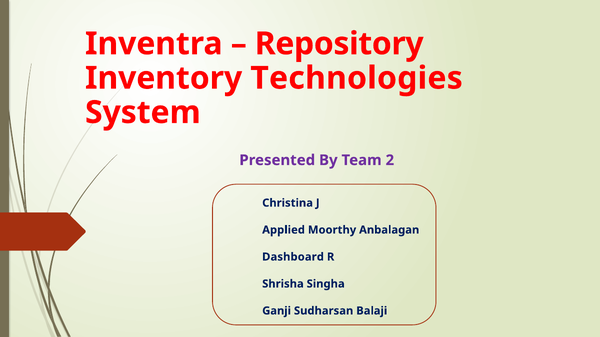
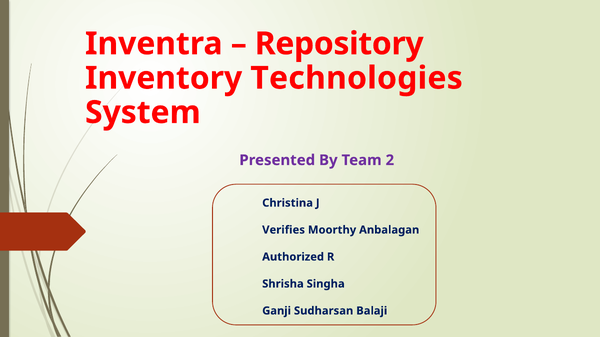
Applied: Applied -> Verifies (284, 230)
Dashboard: Dashboard -> Authorized (293, 257)
